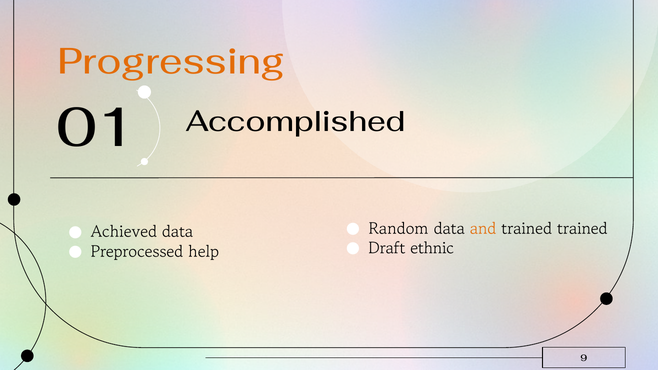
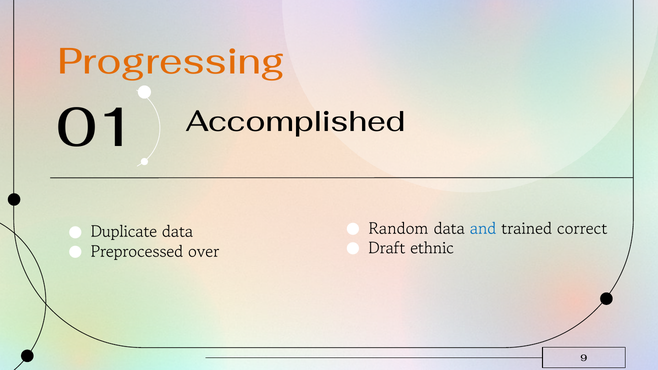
and colour: orange -> blue (483, 230)
trained trained: trained -> correct (582, 230)
Achieved: Achieved -> Duplicate (124, 233)
help: help -> over (204, 253)
